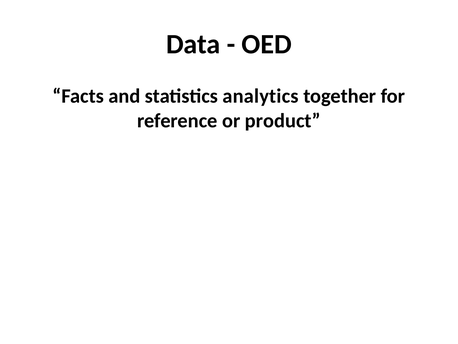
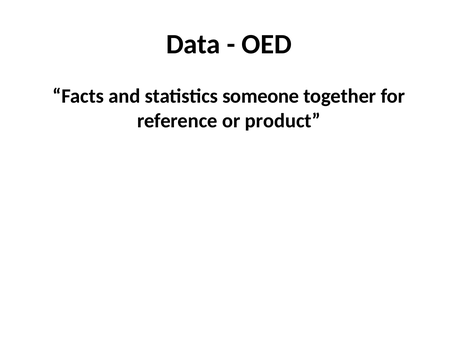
analytics: analytics -> someone (261, 96)
